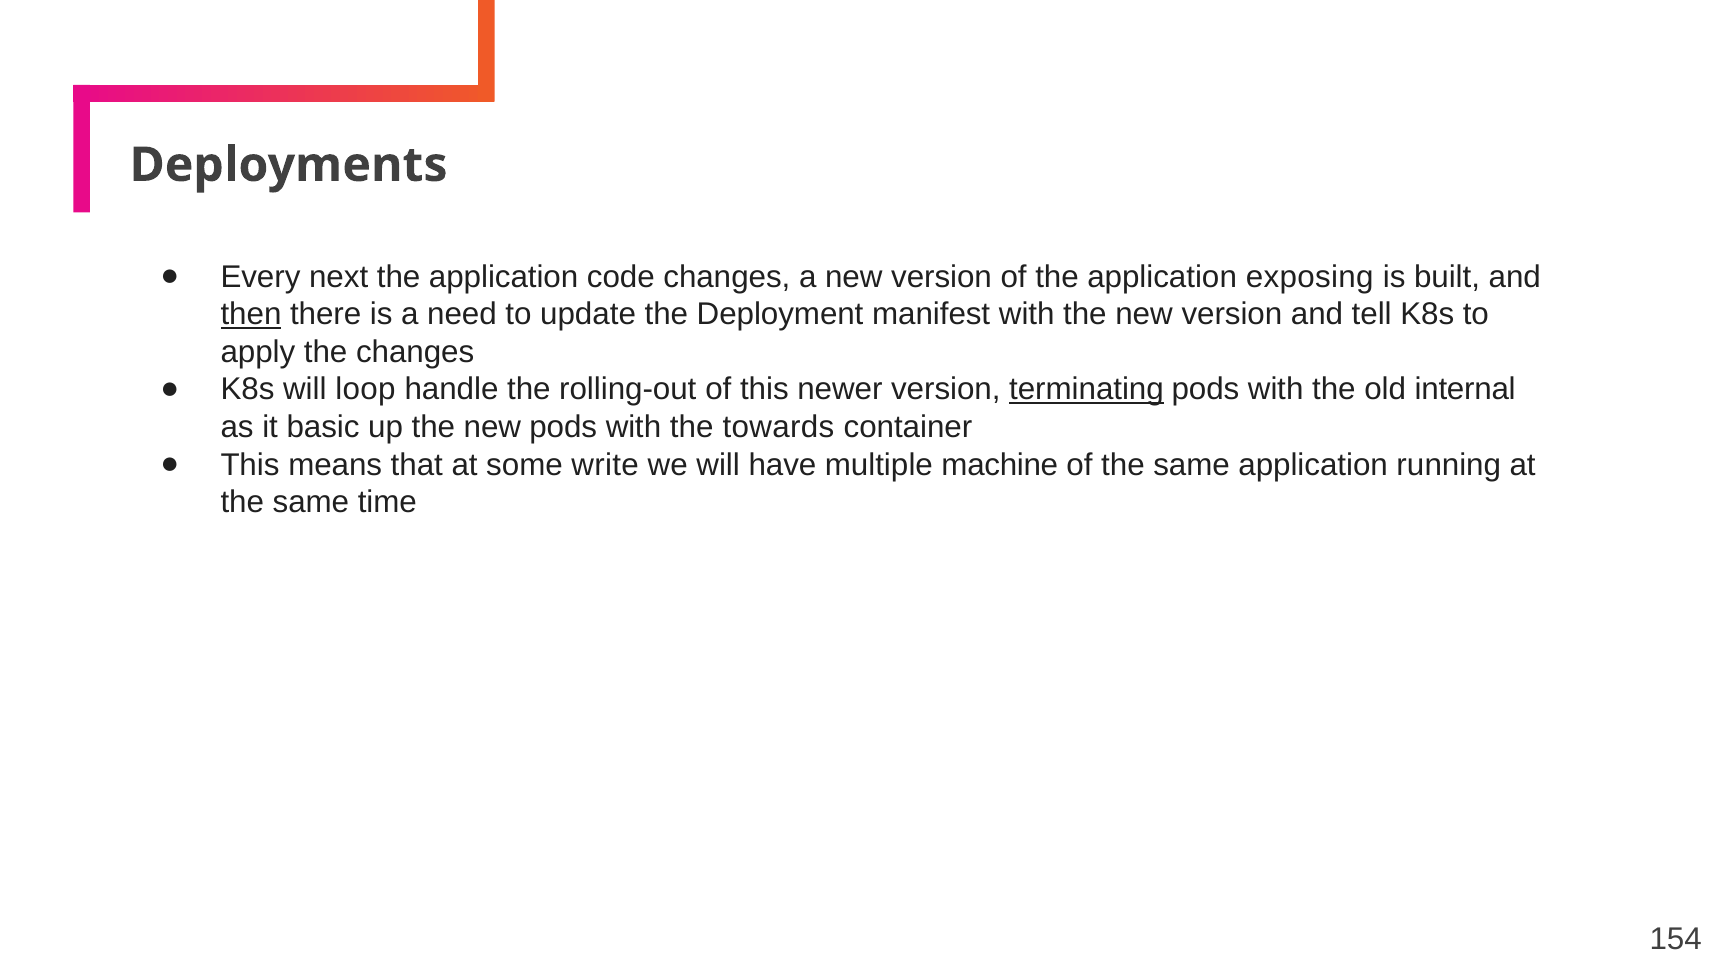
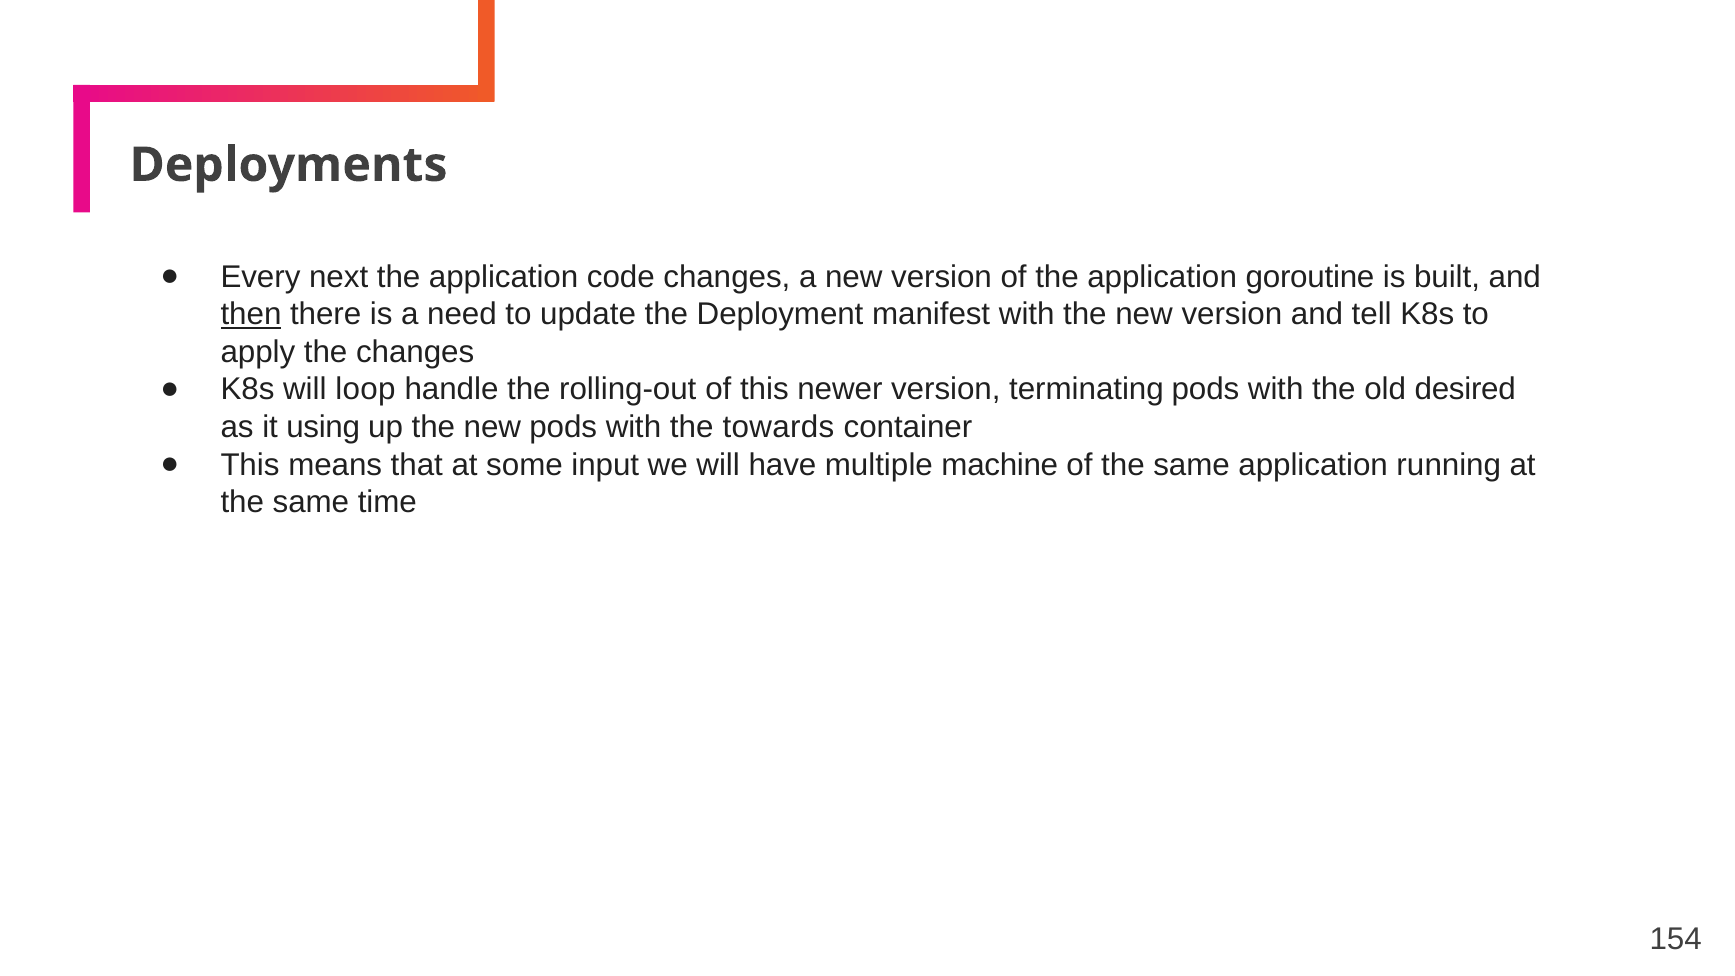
exposing: exposing -> goroutine (1310, 277)
terminating underline: present -> none (1086, 390)
internal: internal -> desired (1465, 390)
basic: basic -> using (323, 427)
write: write -> input (605, 465)
